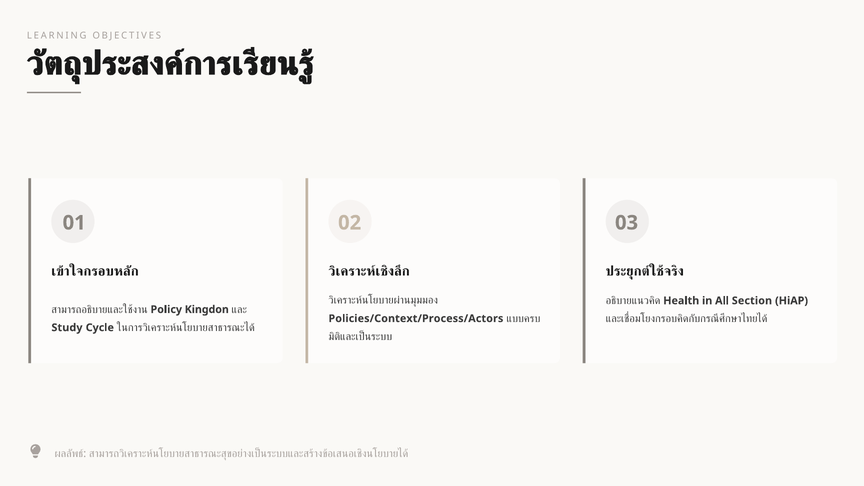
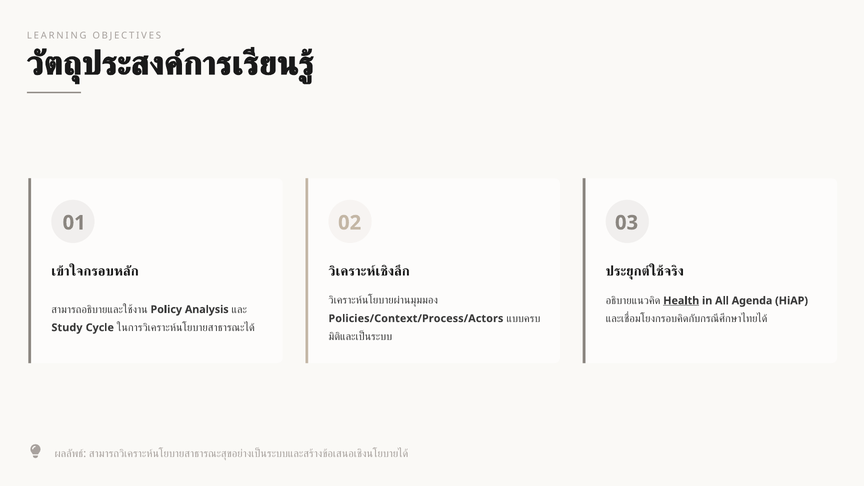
Health underline: none -> present (681, 301)
Section: Section -> Agenda (752, 301)
Kingdon: Kingdon -> Analysis (207, 309)
